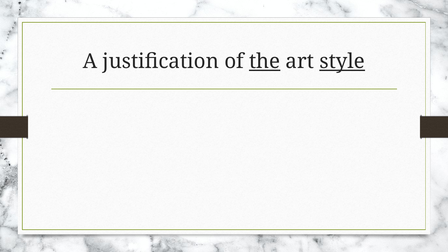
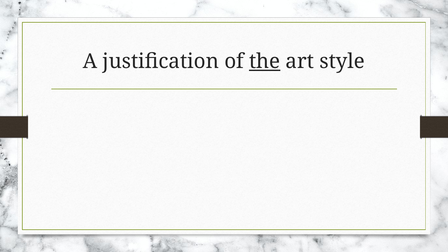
style underline: present -> none (342, 61)
